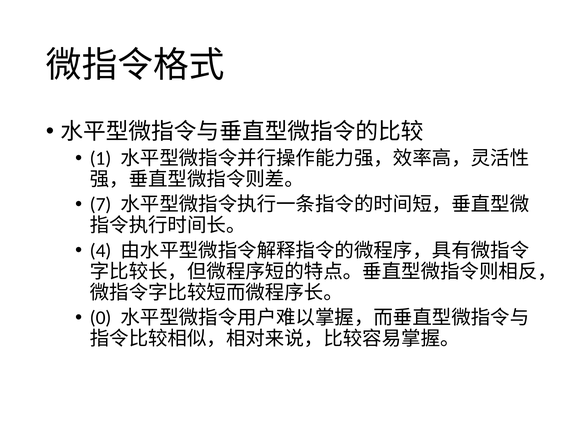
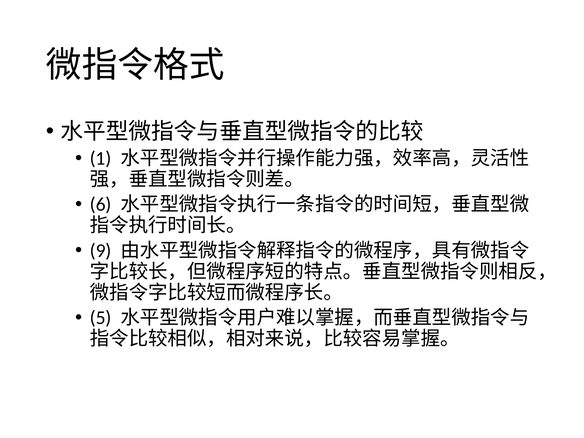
7: 7 -> 6 (101, 205)
4: 4 -> 9 (101, 251)
0: 0 -> 5 (101, 318)
